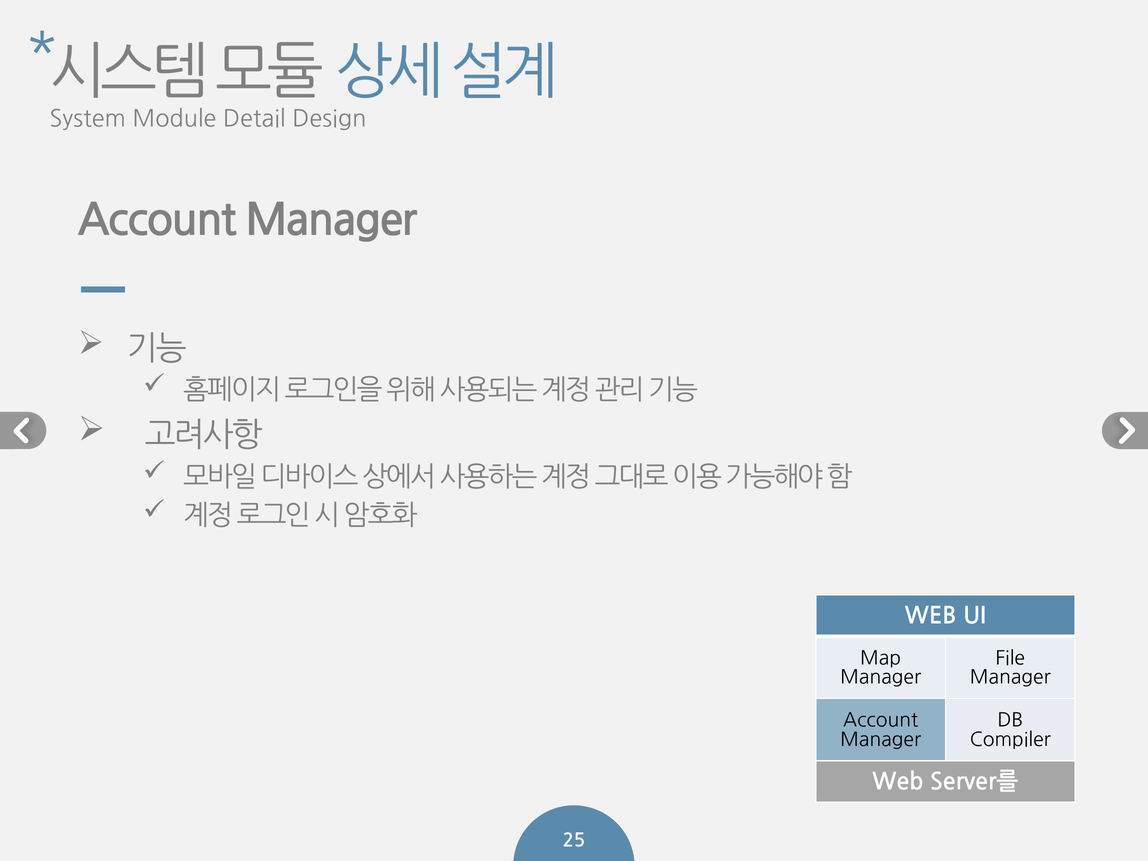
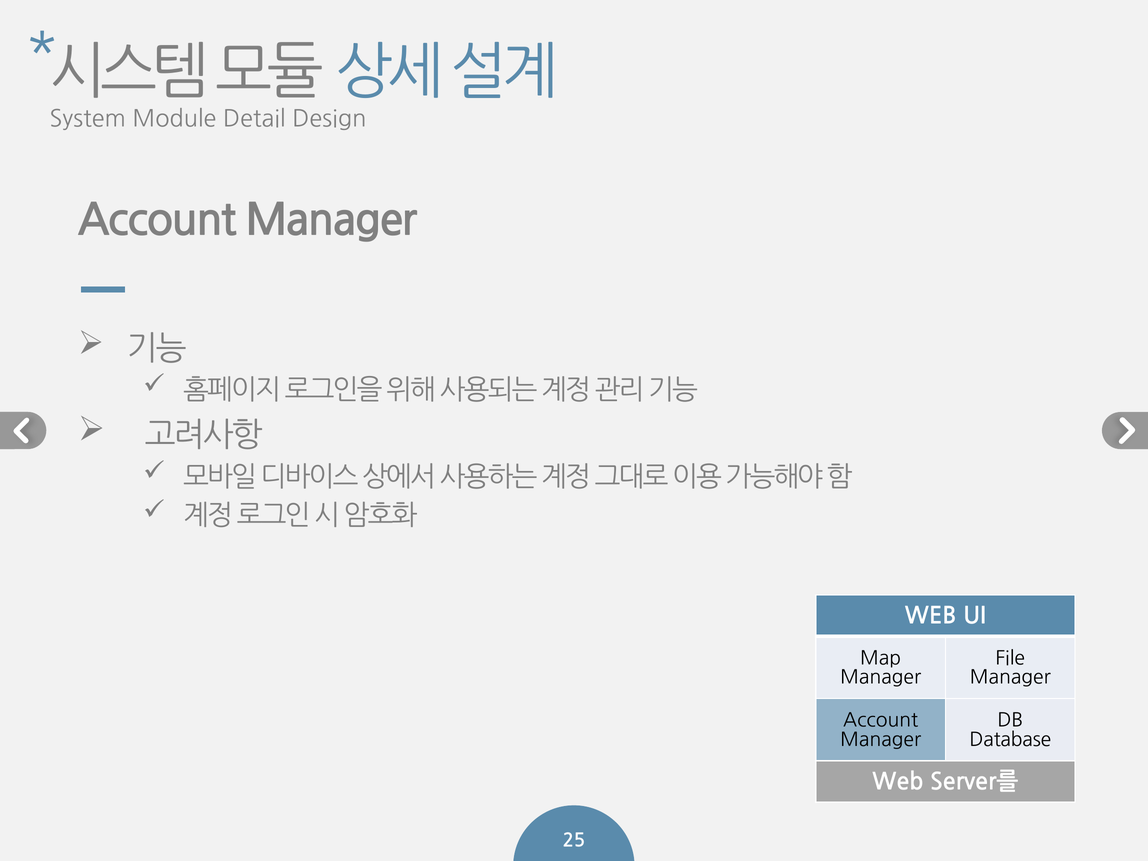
Compiler: Compiler -> Database (1010, 740)
